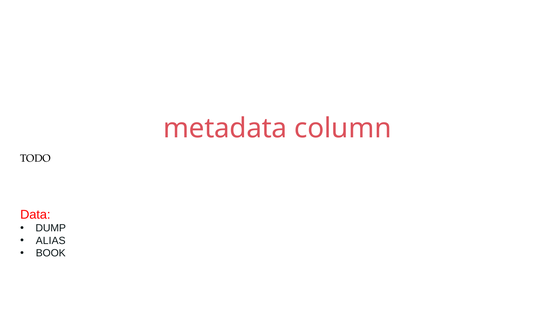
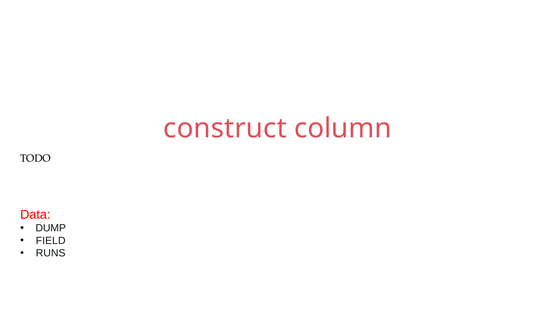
metadata: metadata -> construct (225, 129)
ALIAS: ALIAS -> FIELD (51, 241)
BOOK: BOOK -> RUNS (51, 253)
